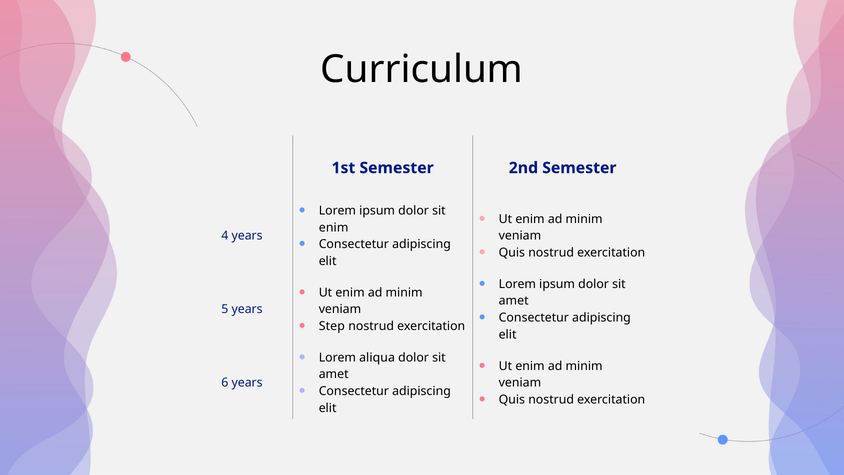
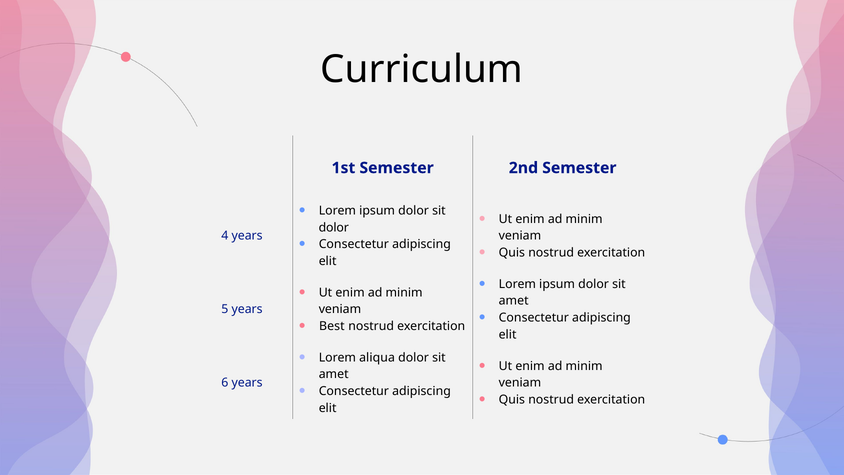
enim: enim -> dolor (334, 227)
Step: Step -> Best (332, 326)
